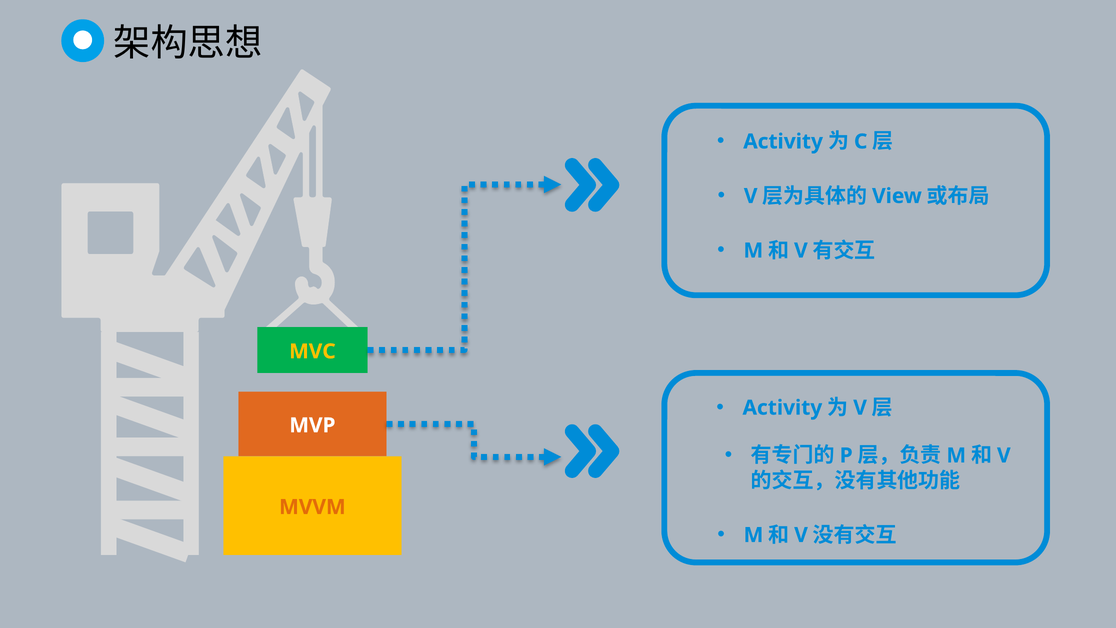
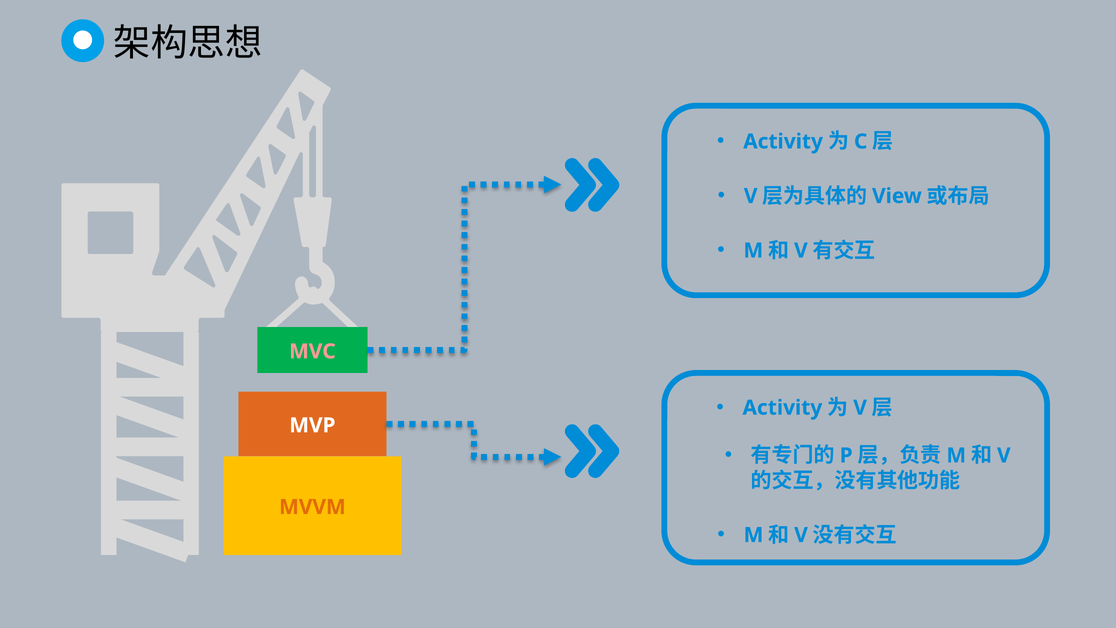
MVC colour: yellow -> pink (312, 351)
